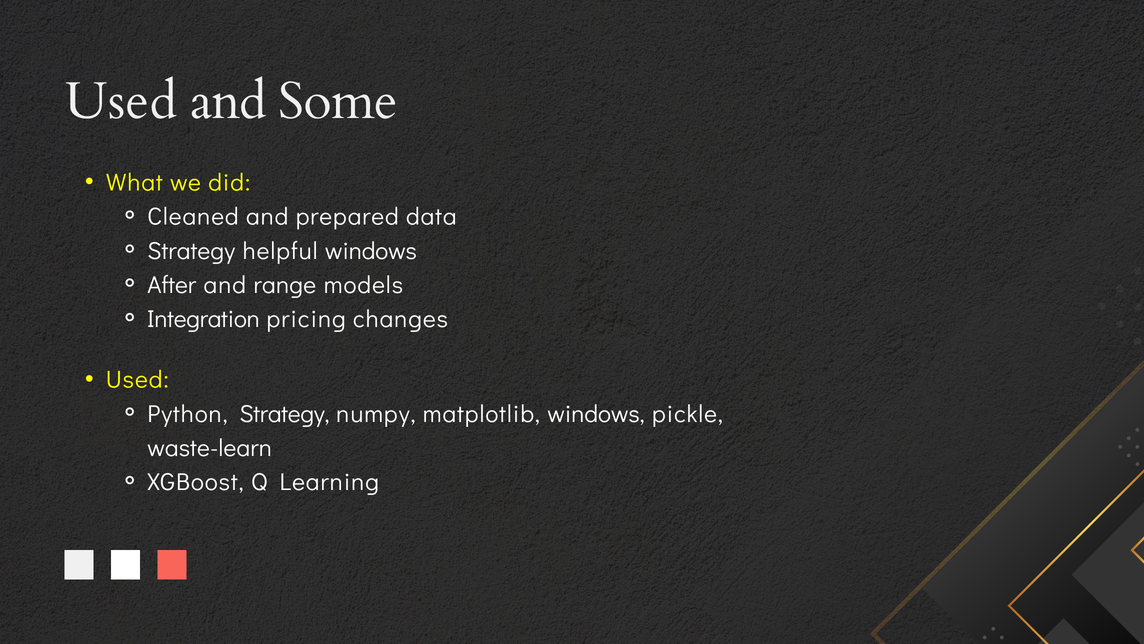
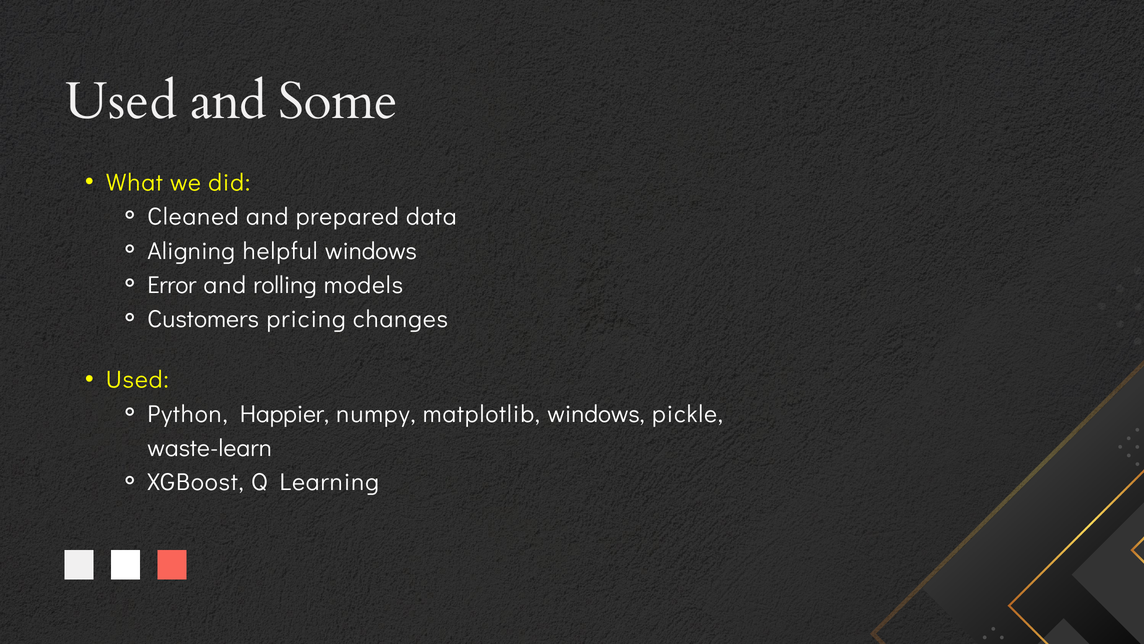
Strategy: Strategy -> Aligning (191, 251)
After: After -> Error (172, 285)
range: range -> rolling (285, 285)
Integration: Integration -> Customers (203, 319)
Python Strategy: Strategy -> Happier (284, 414)
